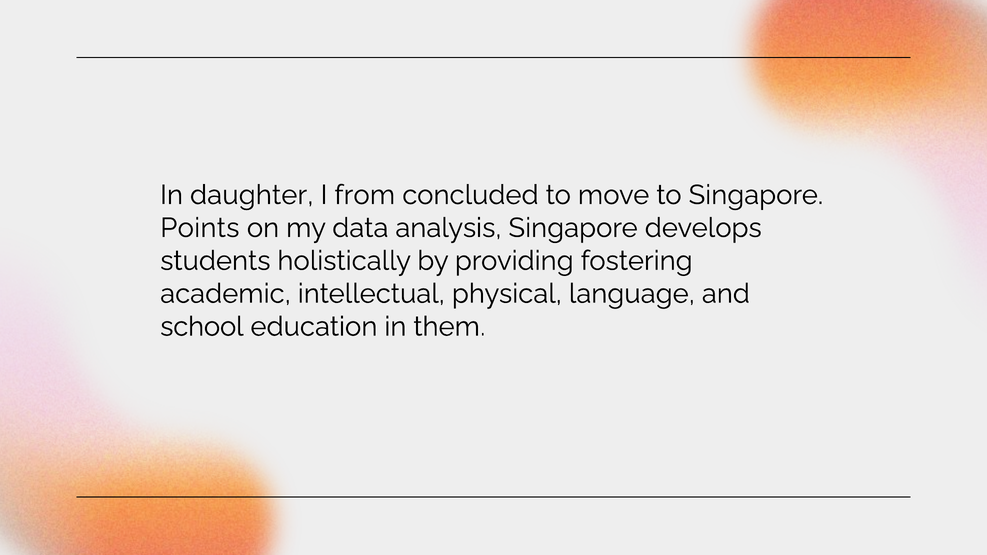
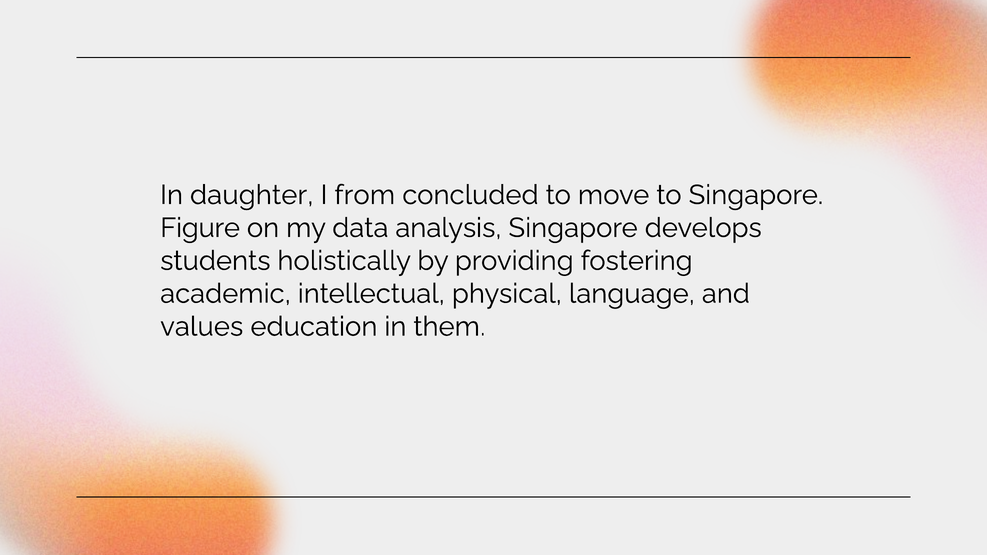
Points: Points -> Figure (200, 228)
school: school -> values (202, 327)
